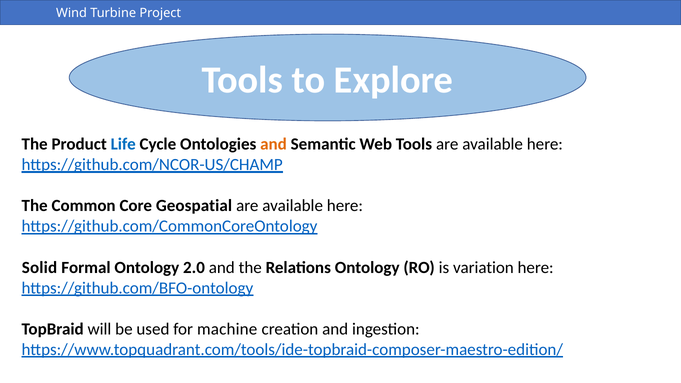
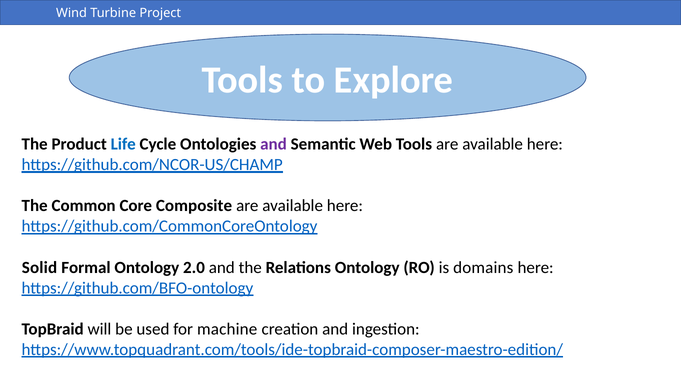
and colour: orange -> purple (274, 144)
Geospatial: Geospatial -> Composite (194, 206)
variation: variation -> domains (483, 268)
